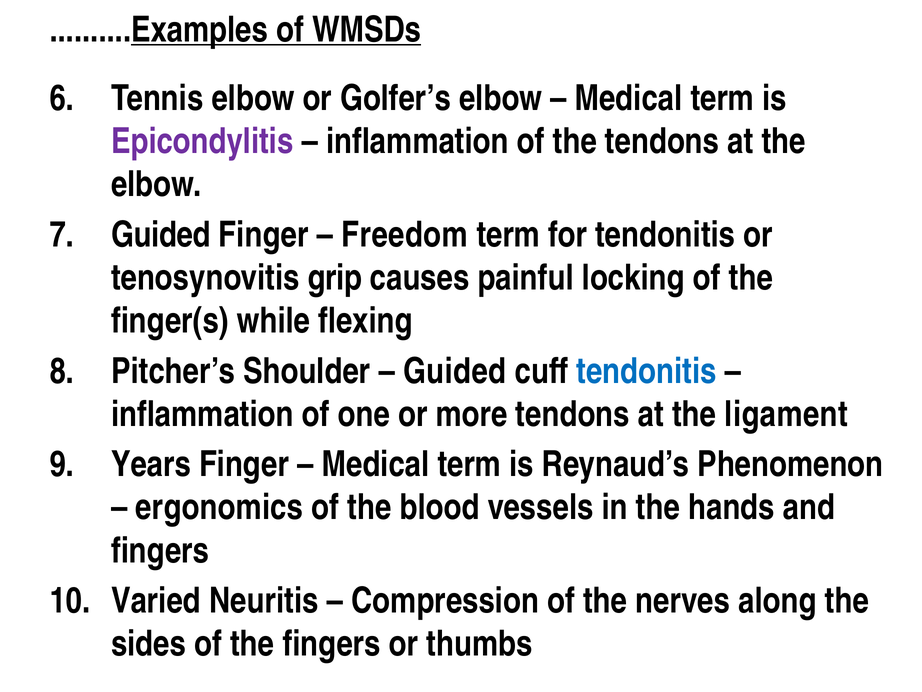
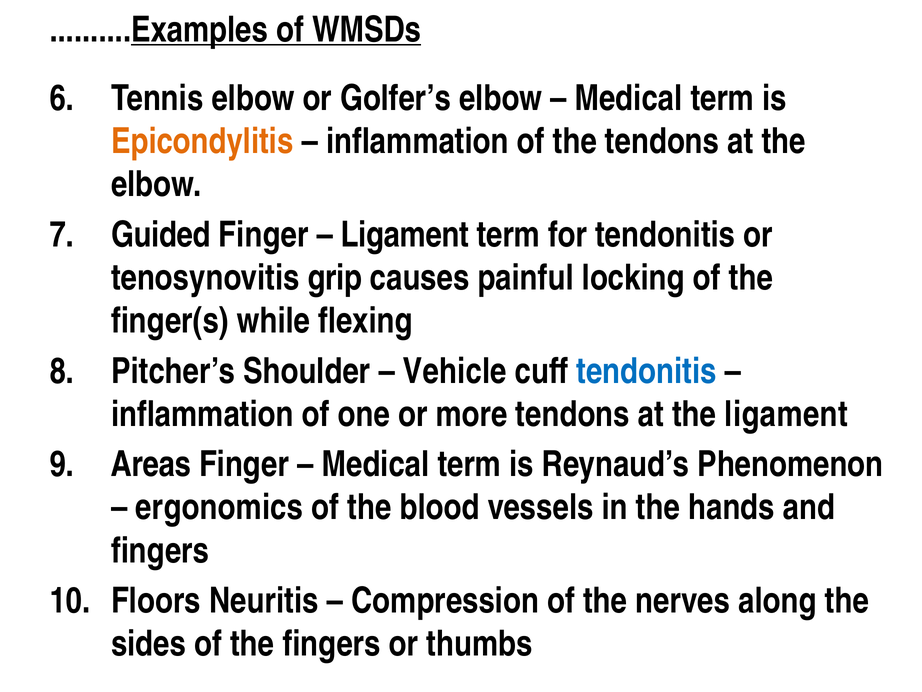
Epicondylitis colour: purple -> orange (202, 141)
Freedom: Freedom -> Ligament (405, 235)
Guided: Guided -> Vehicle (455, 371)
Years: Years -> Areas (151, 464)
Varied: Varied -> Floors (156, 601)
